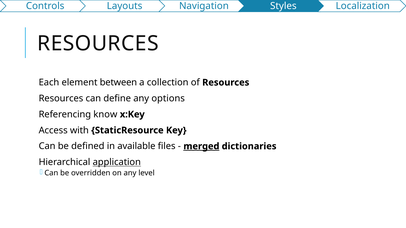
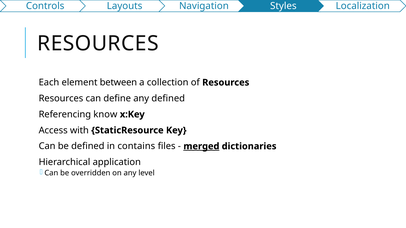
any options: options -> defined (168, 99)
available: available -> contains (136, 146)
application underline: present -> none (117, 162)
